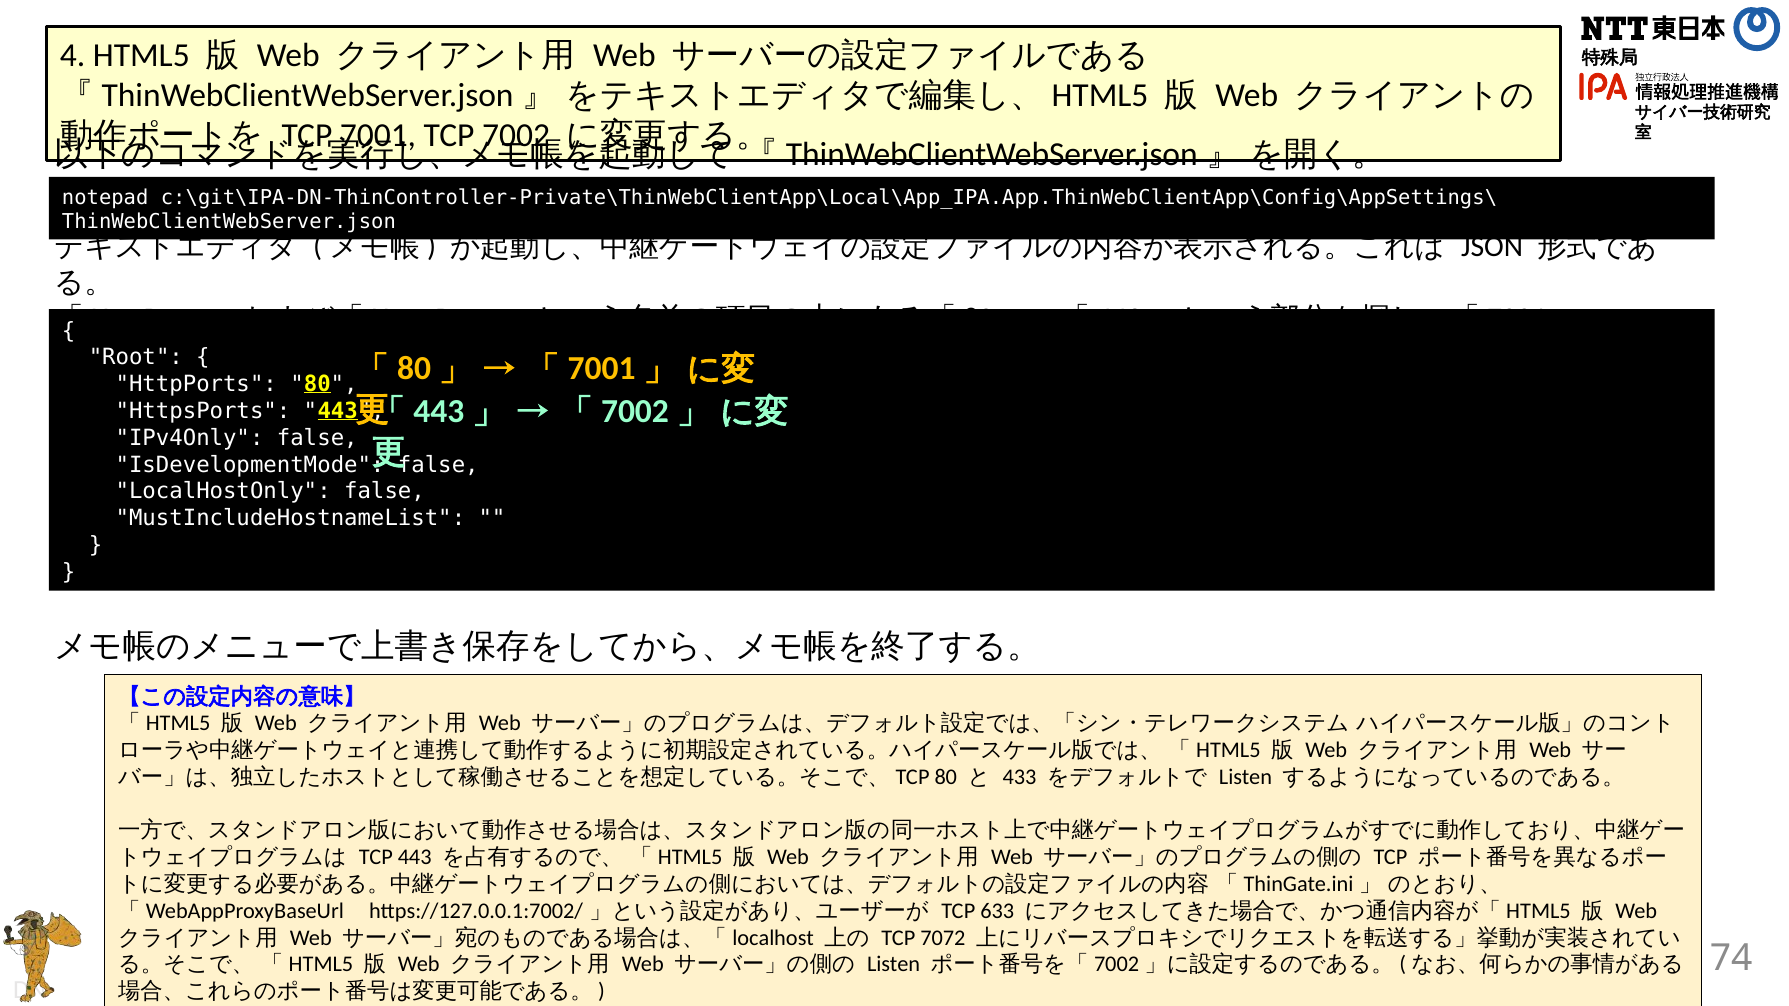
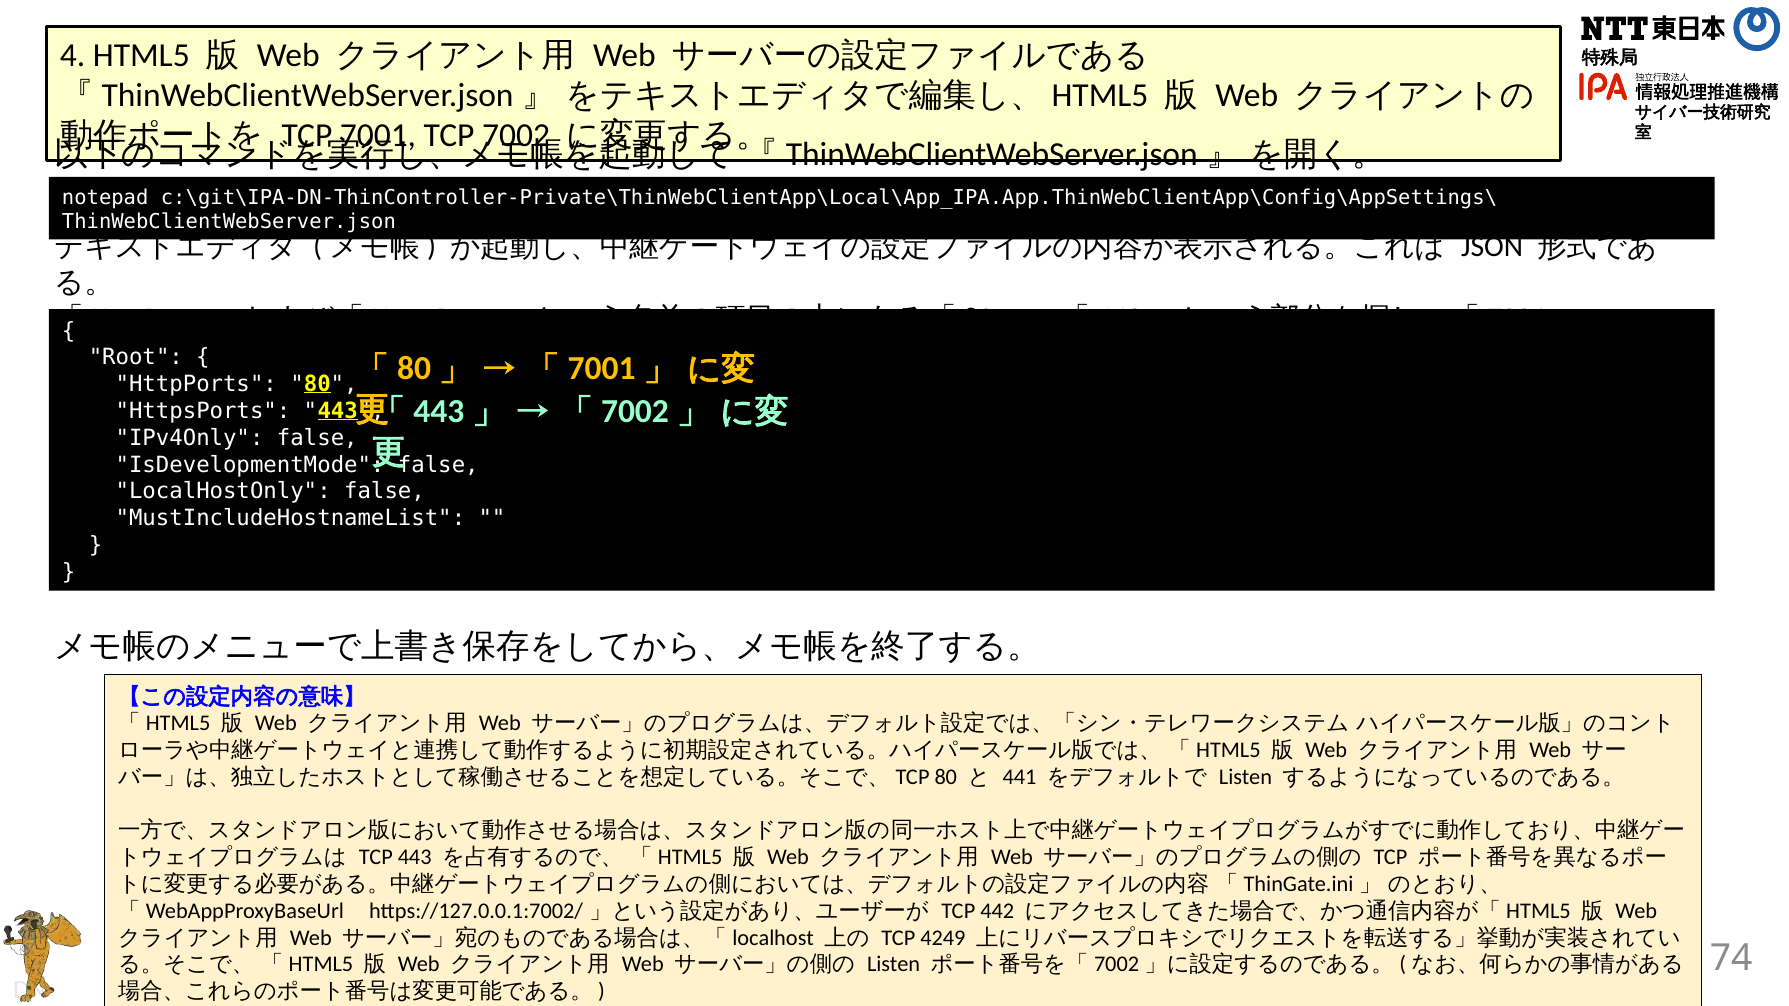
433: 433 -> 441 (1019, 777)
633: 633 -> 442 (997, 911)
7072: 7072 -> 4249 (943, 938)
